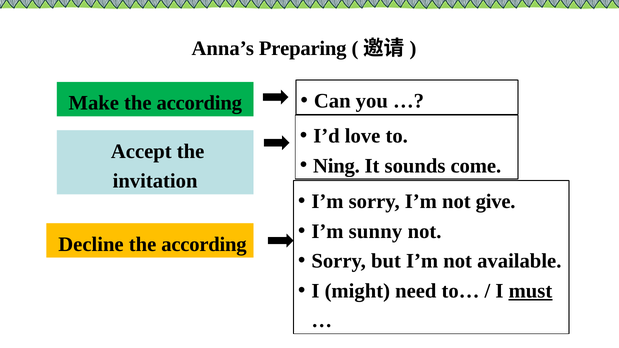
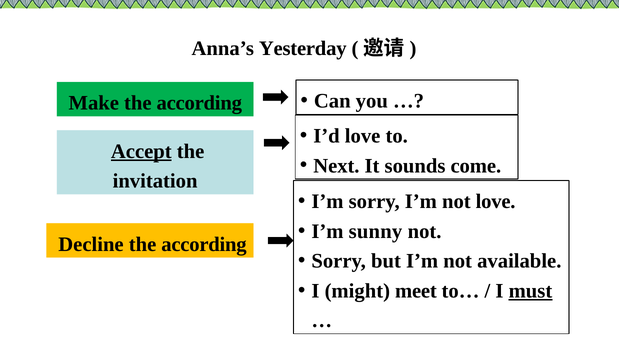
Preparing: Preparing -> Yesterday (303, 49)
Accept underline: none -> present (141, 151)
Ning: Ning -> Next (336, 166)
not give: give -> love (496, 202)
need: need -> meet (416, 291)
